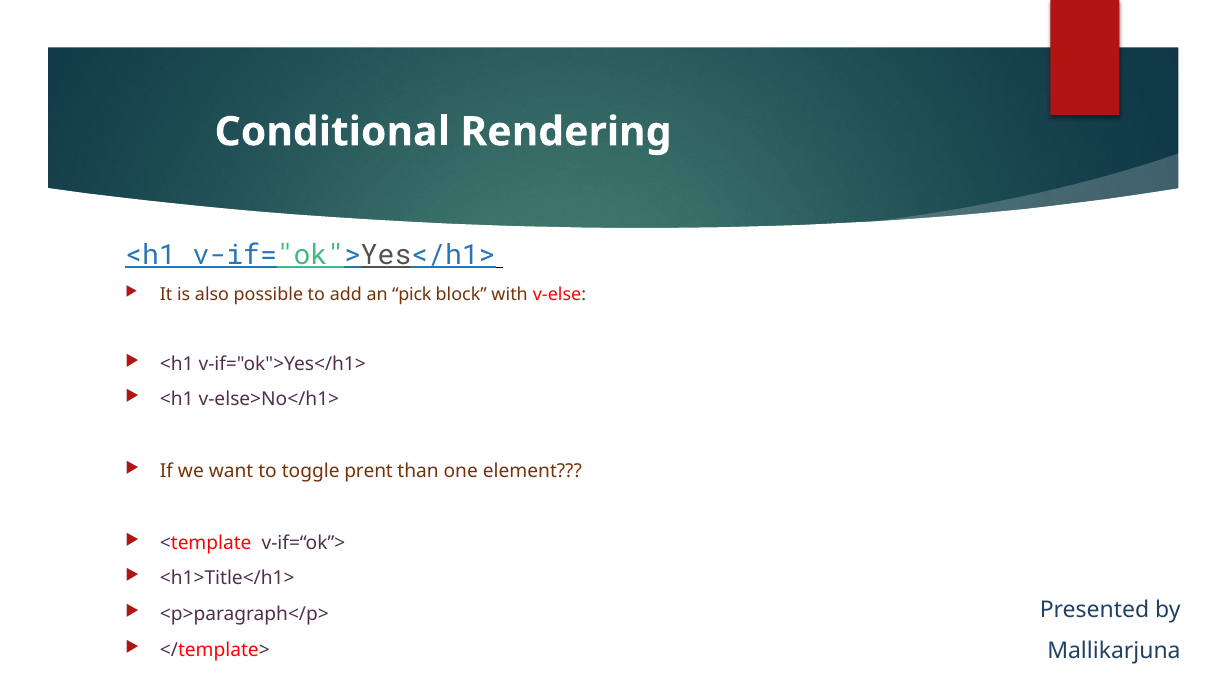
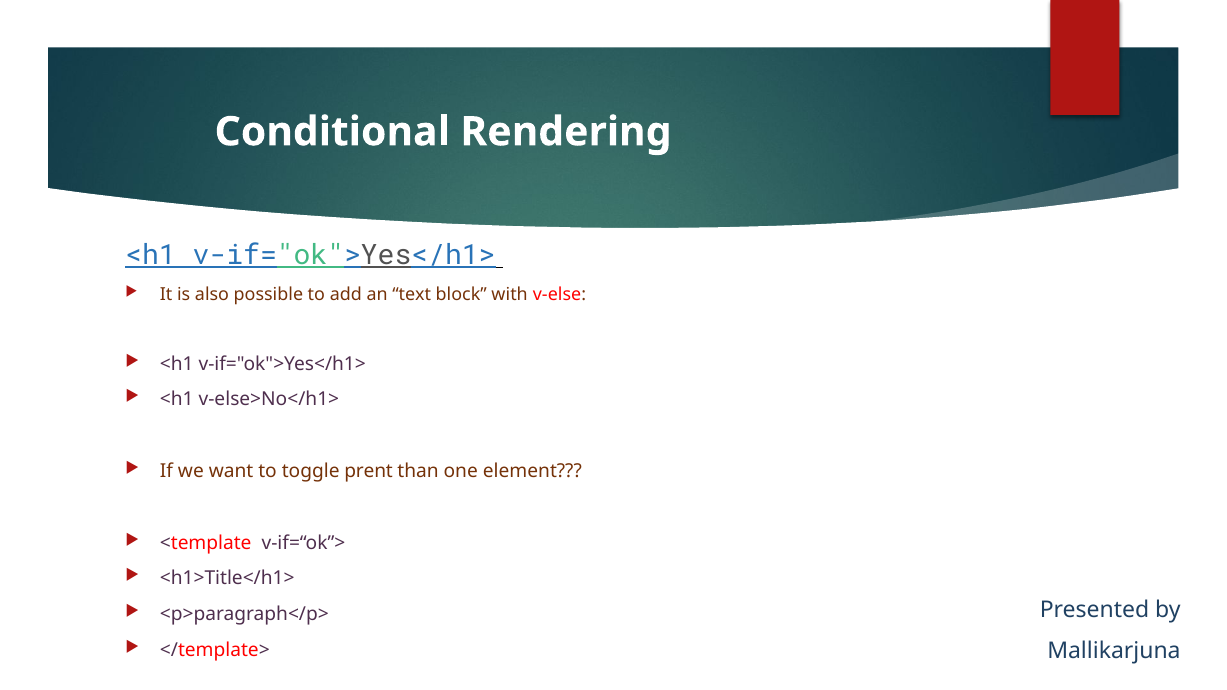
pick: pick -> text (412, 294)
